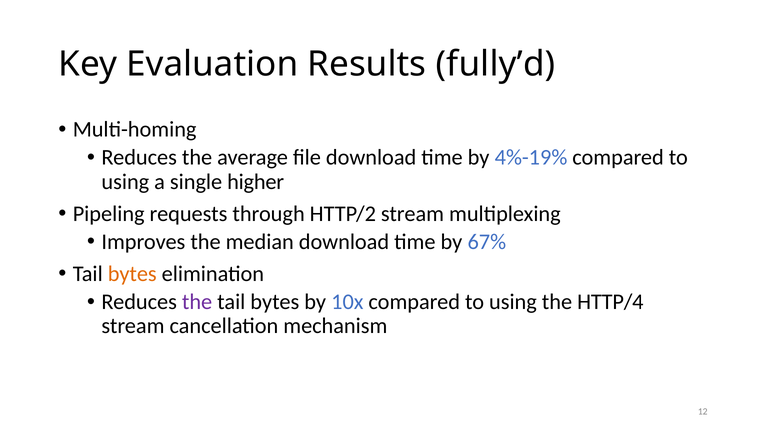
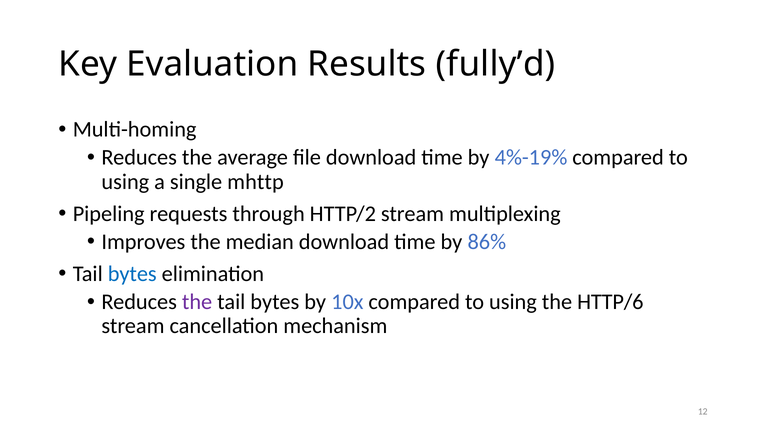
higher: higher -> mhttp (255, 182)
67%: 67% -> 86% (487, 242)
bytes colour: orange -> blue (132, 274)
HTTP/4: HTTP/4 -> HTTP/6 (610, 302)
